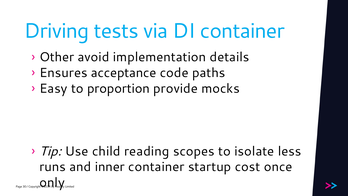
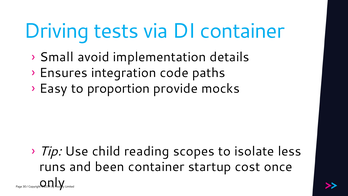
Other: Other -> Small (57, 57)
acceptance: acceptance -> integration (124, 73)
inner: inner -> been (110, 167)
